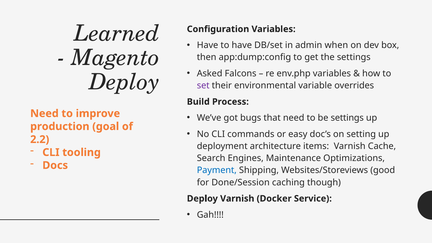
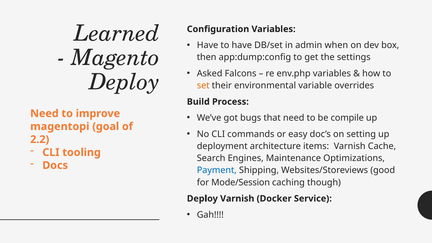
set colour: purple -> orange (203, 86)
be settings: settings -> compile (347, 118)
production: production -> magentopi (60, 126)
Done/Session: Done/Session -> Mode/Session (241, 182)
